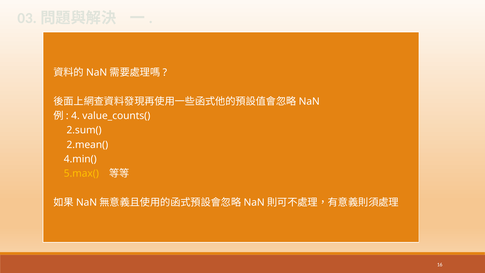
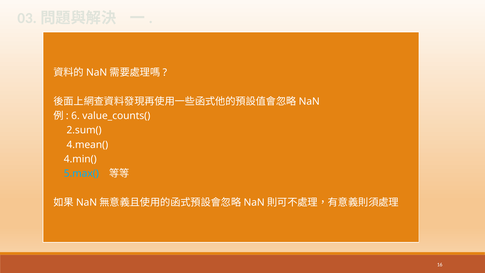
4: 4 -> 6 (75, 116)
2.mean(: 2.mean( -> 4.mean( (87, 145)
5.max( colour: yellow -> light blue (81, 174)
